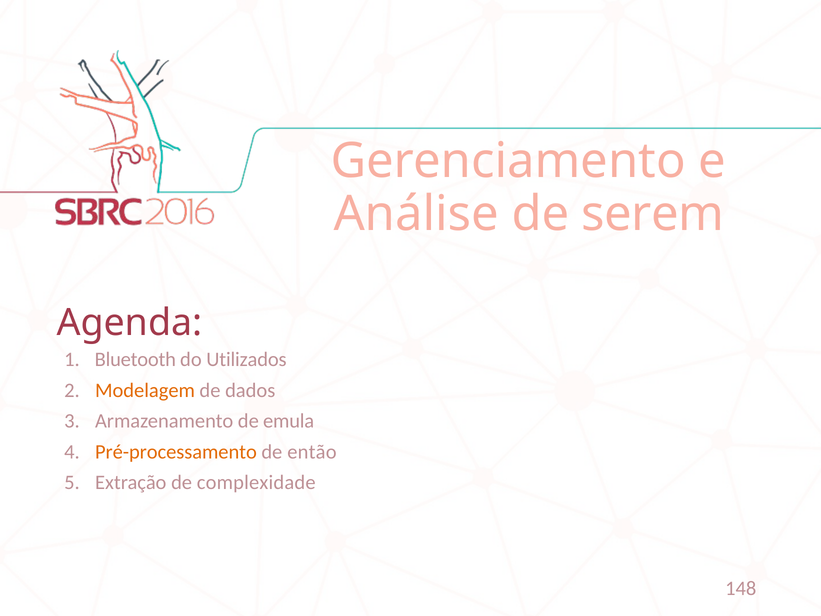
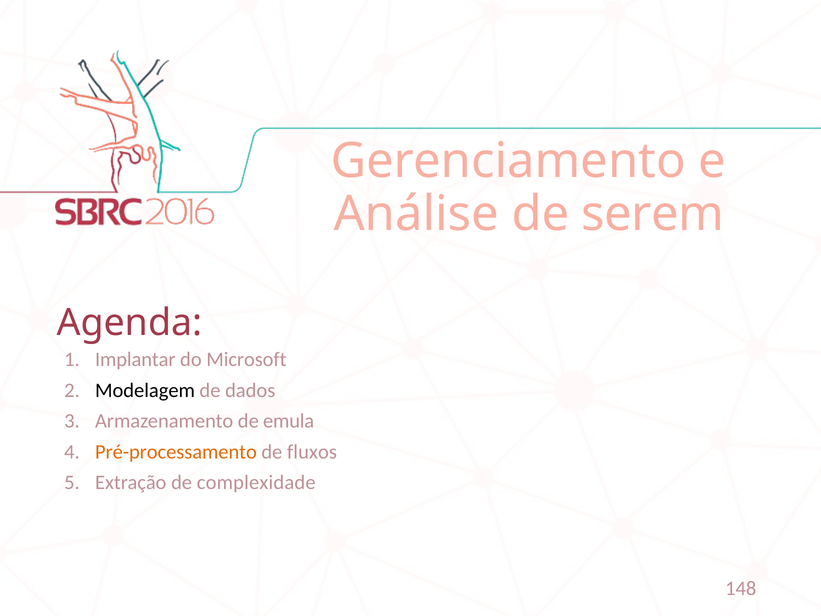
Bluetooth: Bluetooth -> Implantar (135, 359)
Utilizados: Utilizados -> Microsoft (246, 359)
Modelagem colour: orange -> black (145, 390)
então: então -> fluxos (312, 452)
